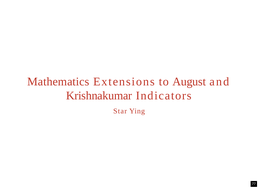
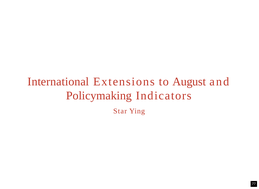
Mathematics: Mathematics -> International (58, 82)
Krishnakumar: Krishnakumar -> Policymaking (99, 96)
